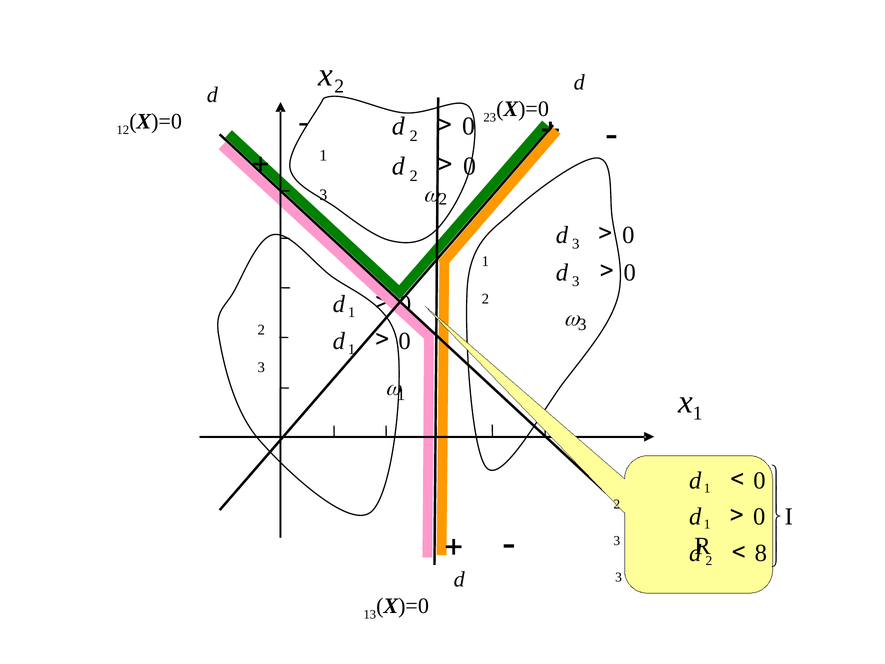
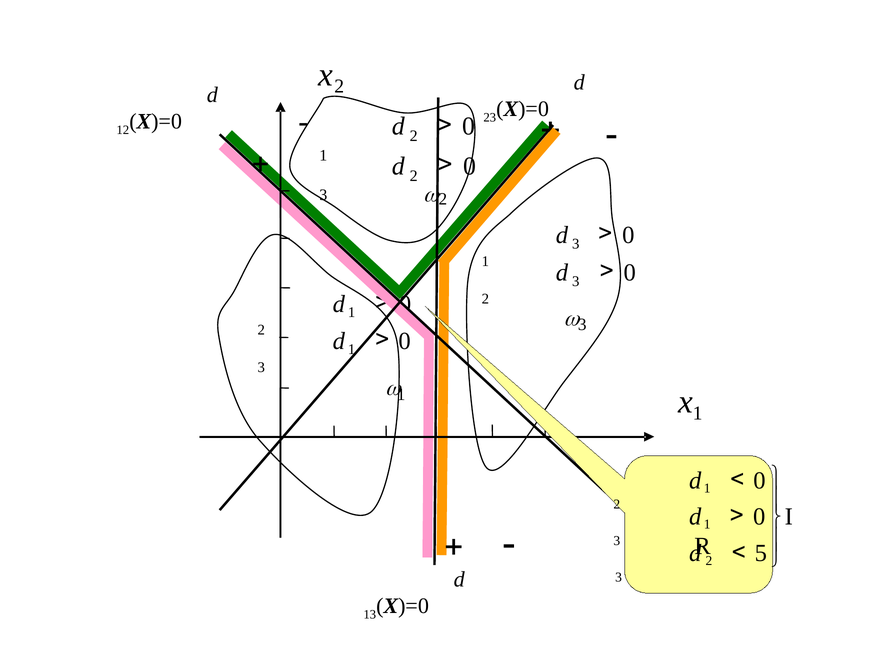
8: 8 -> 5 (761, 553)
